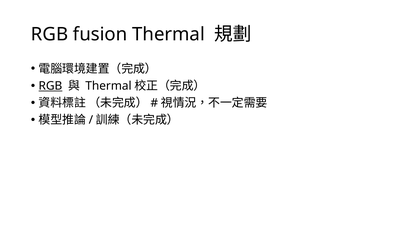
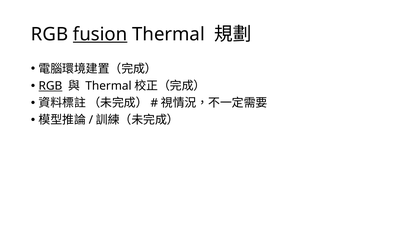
fusion underline: none -> present (100, 34)
